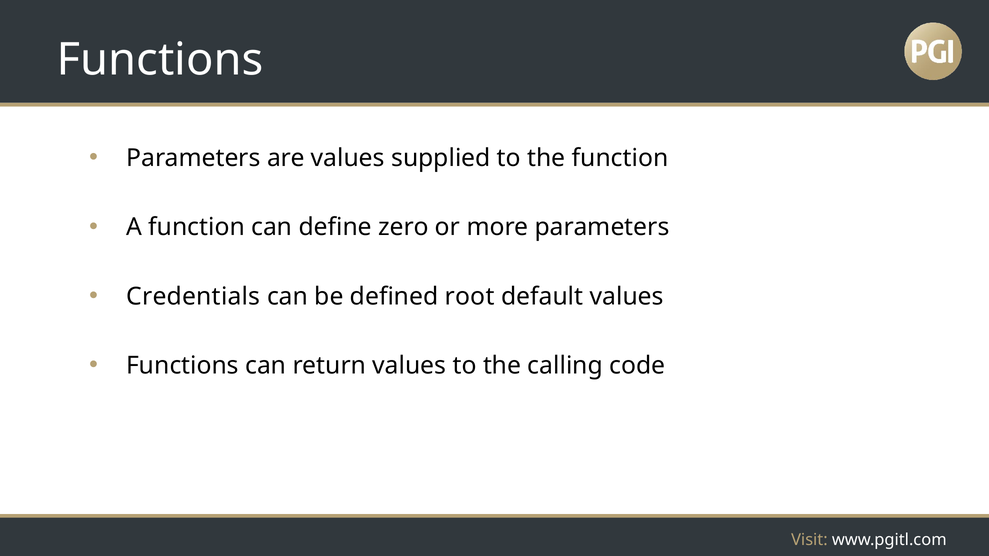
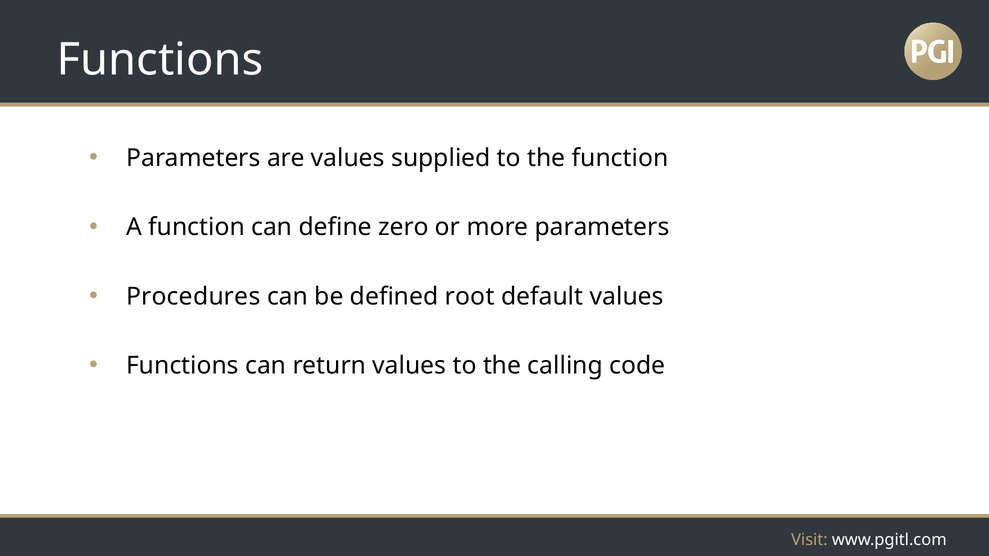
Credentials: Credentials -> Procedures (193, 297)
